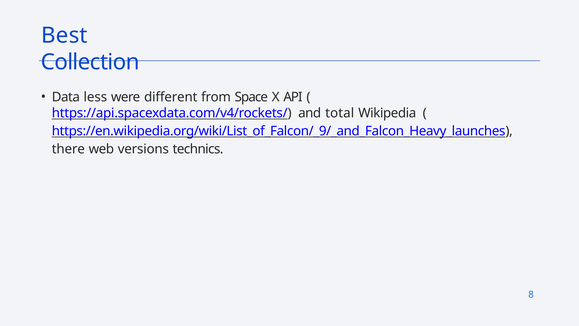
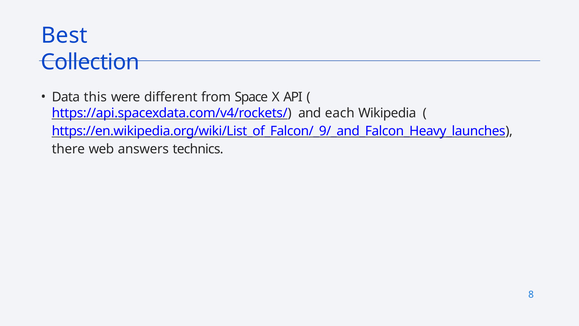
less: less -> this (95, 97)
total: total -> each (340, 113)
versions: versions -> answers (143, 149)
